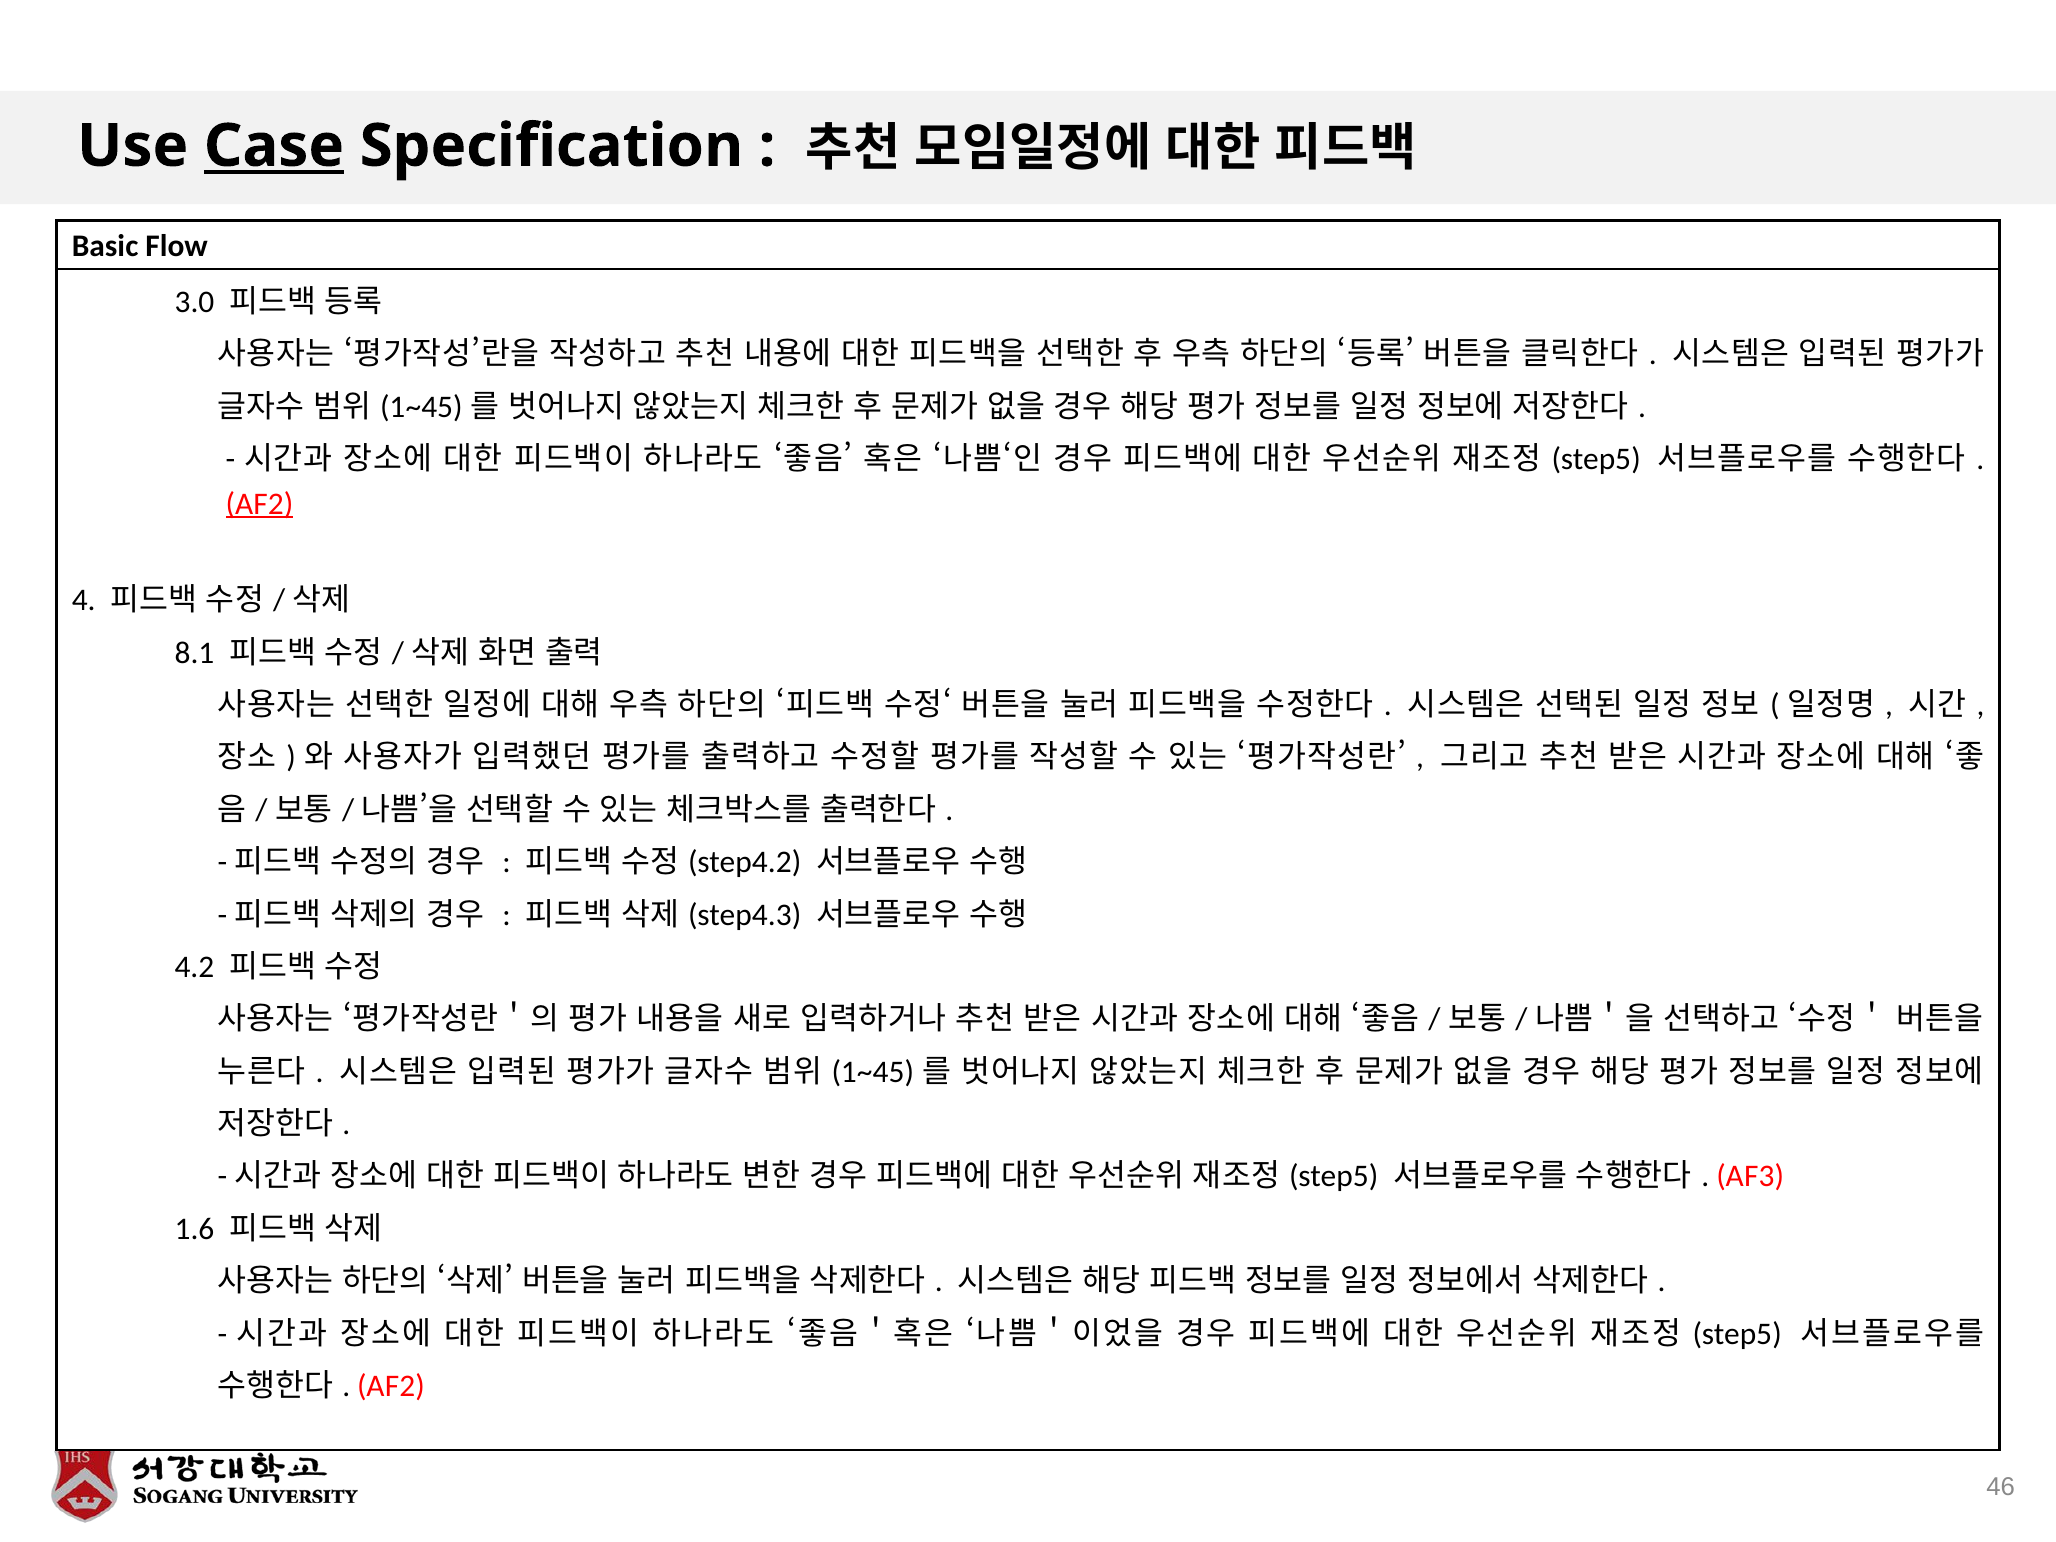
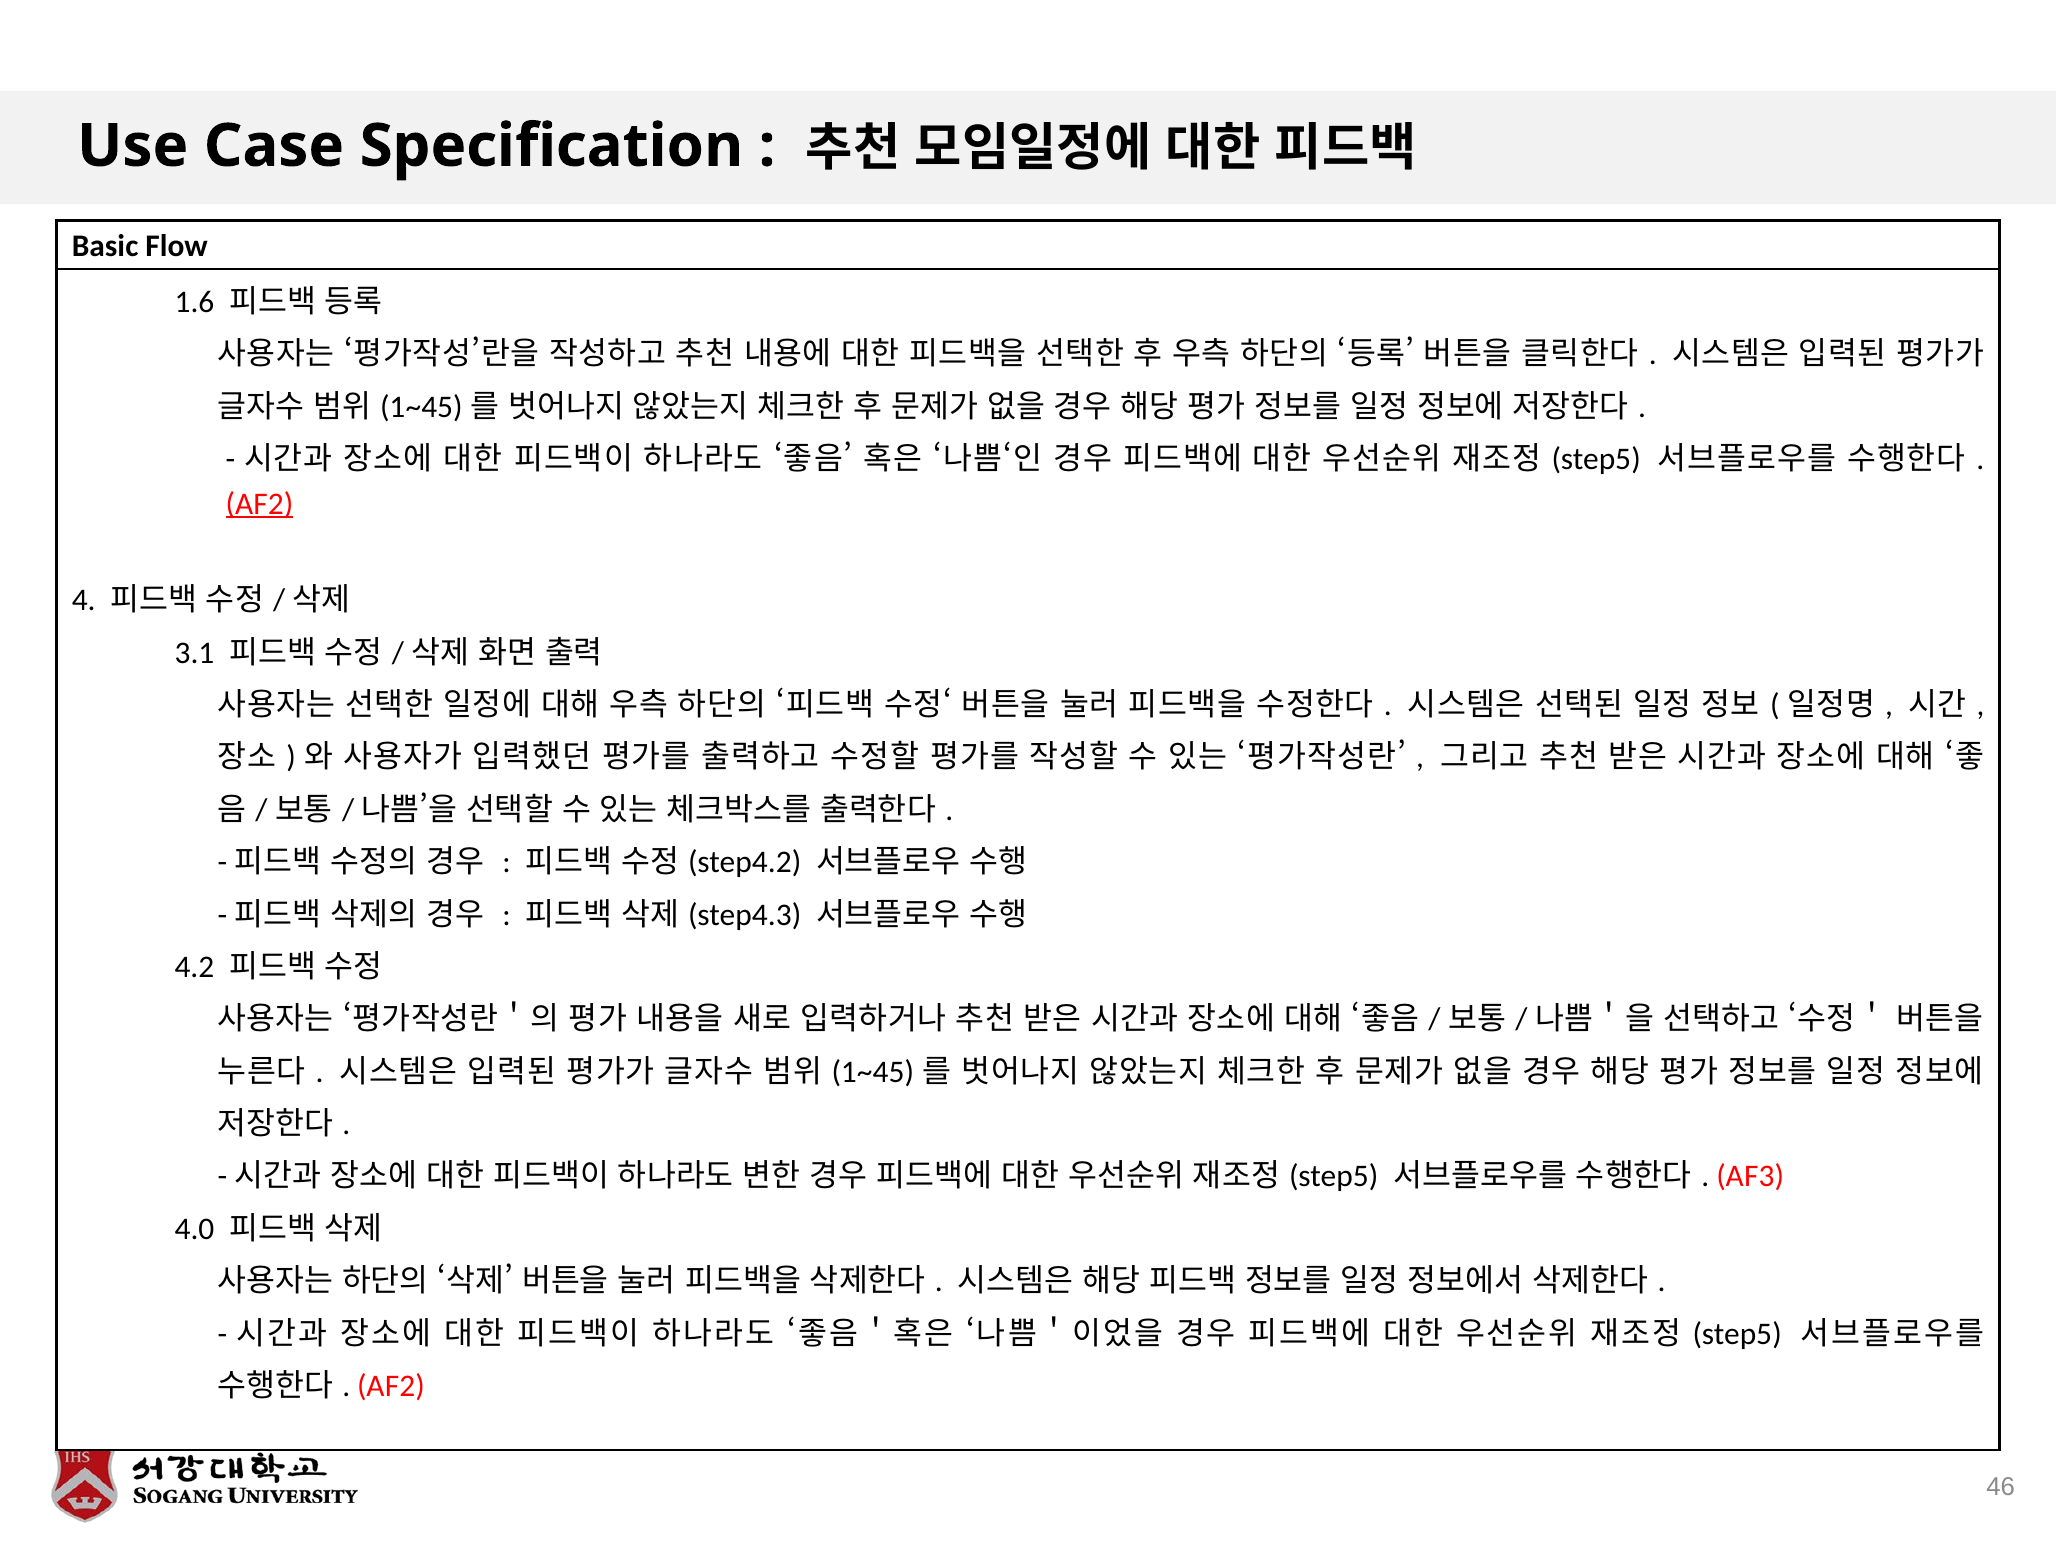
Case underline: present -> none (274, 146)
3.0: 3.0 -> 1.6 (194, 302)
8.1: 8.1 -> 3.1 (194, 653)
1.6: 1.6 -> 4.0 (194, 1229)
